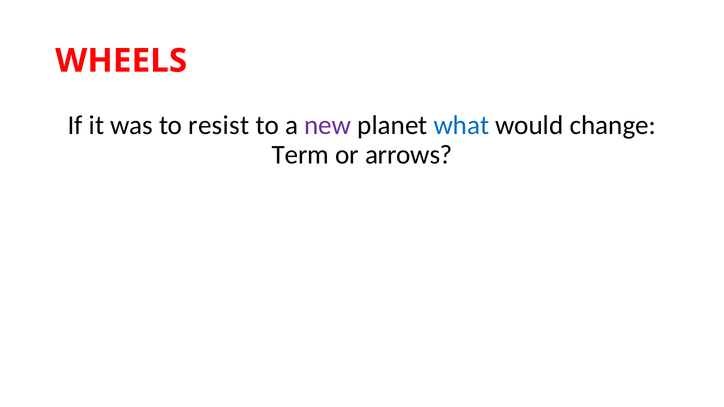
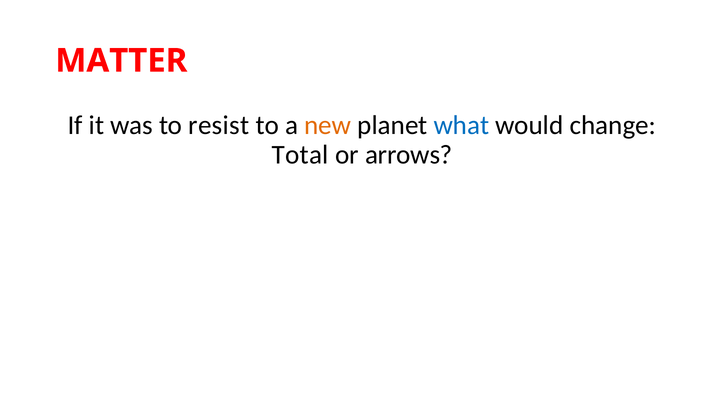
WHEELS: WHEELS -> MATTER (121, 61)
new colour: purple -> orange (328, 126)
Term: Term -> Total (300, 155)
